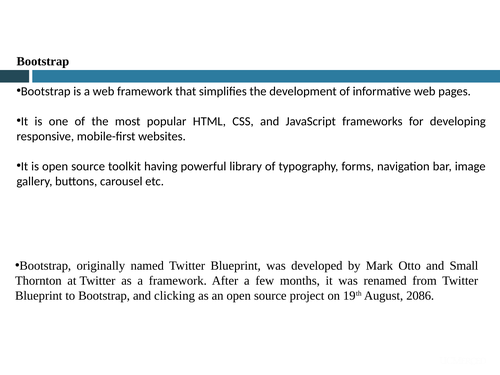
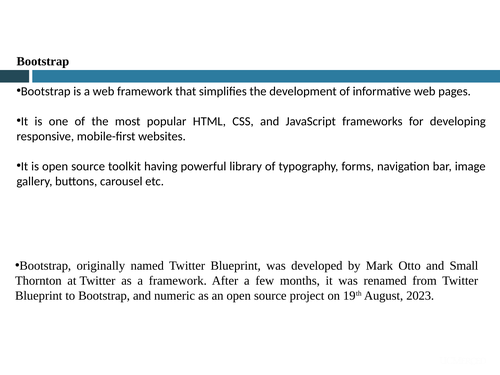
clicking: clicking -> numeric (175, 296)
2086: 2086 -> 2023 (420, 296)
